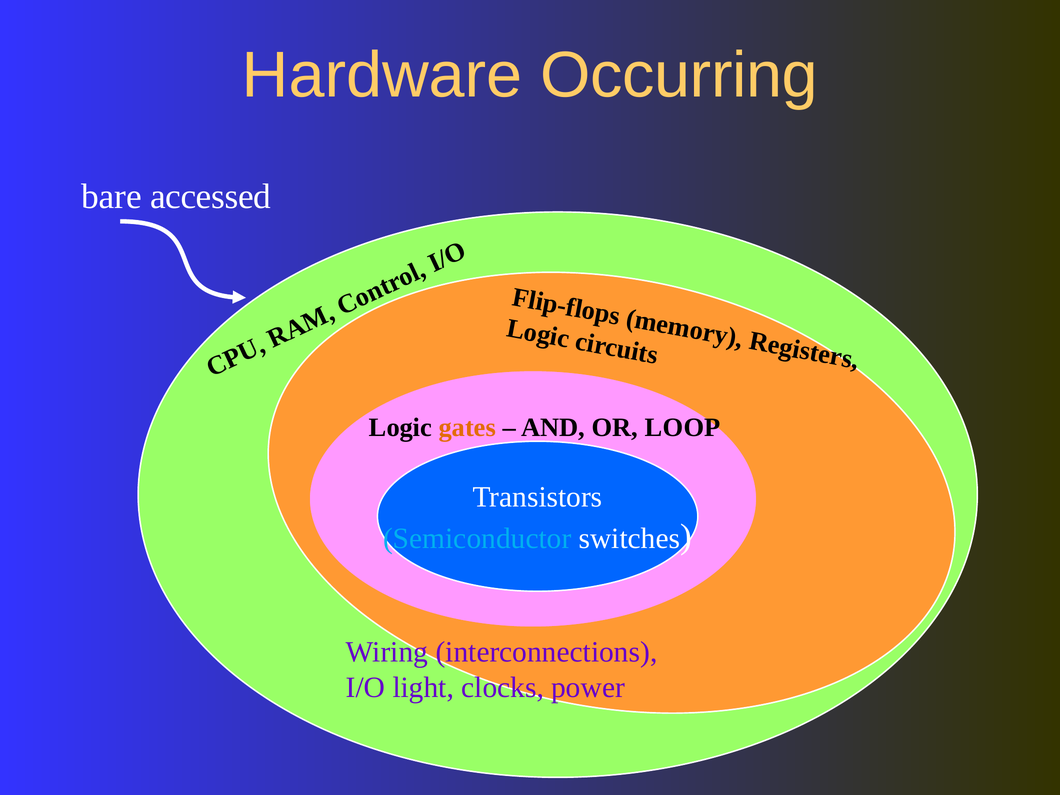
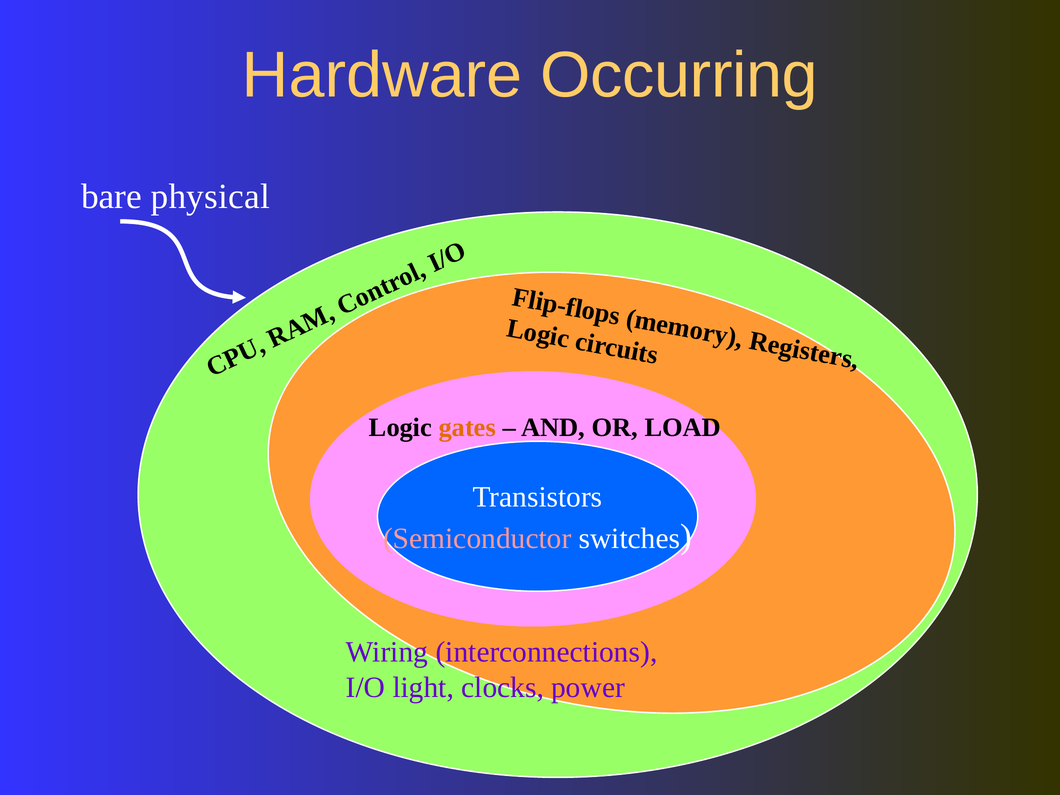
accessed: accessed -> physical (210, 197)
LOOP: LOOP -> LOAD (683, 427)
Semiconductor colour: light blue -> pink (477, 538)
